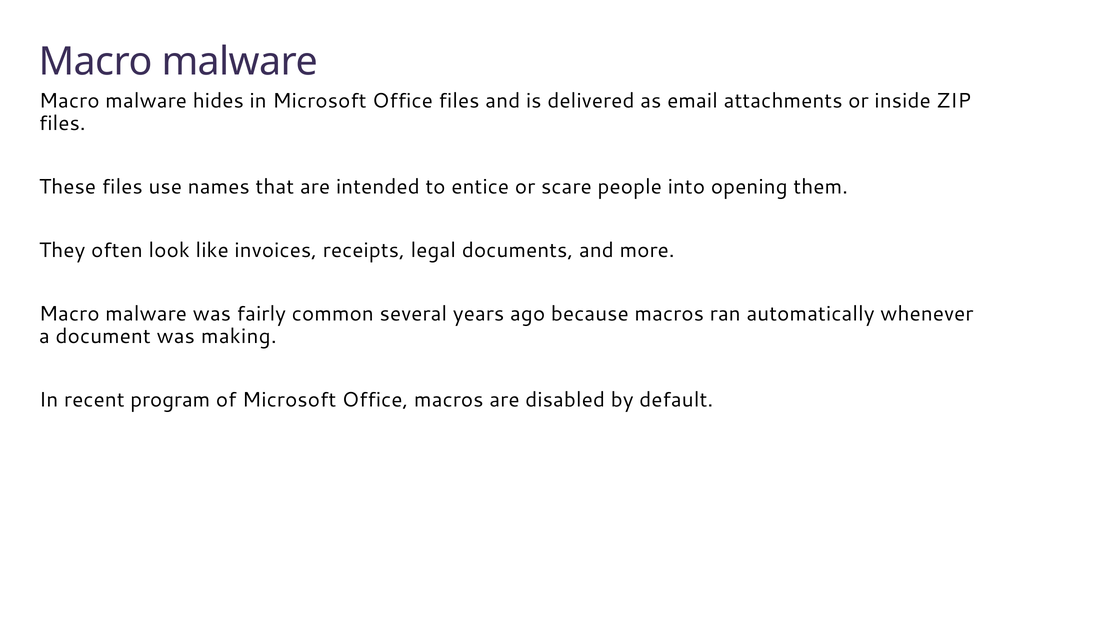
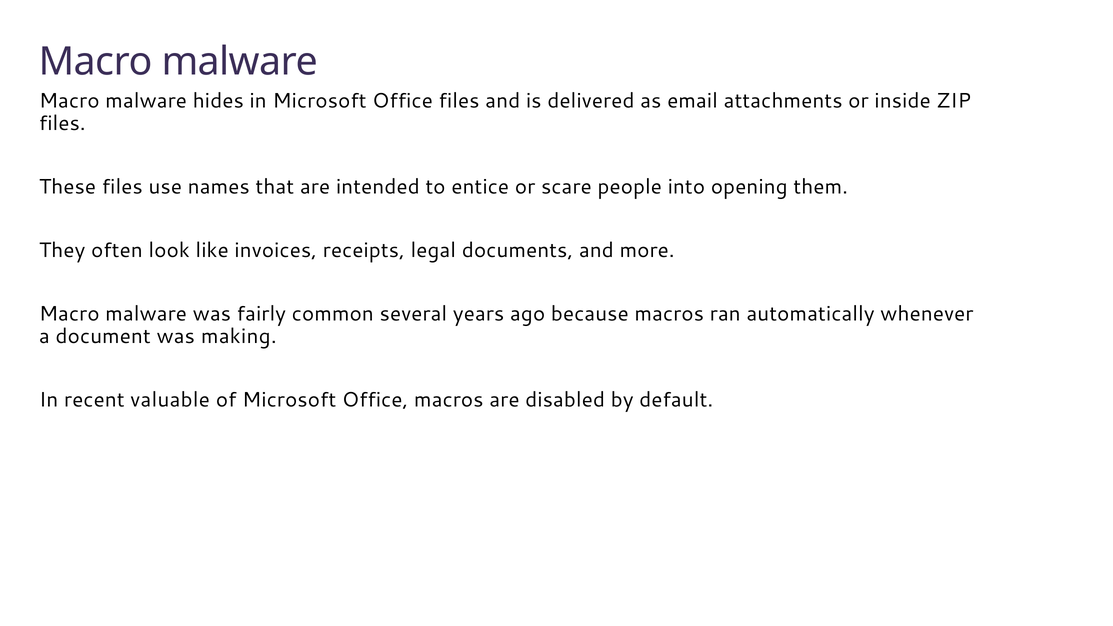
program: program -> valuable (170, 400)
